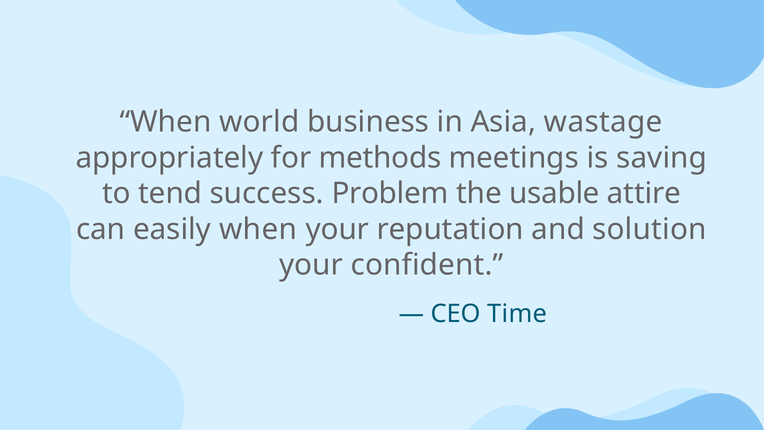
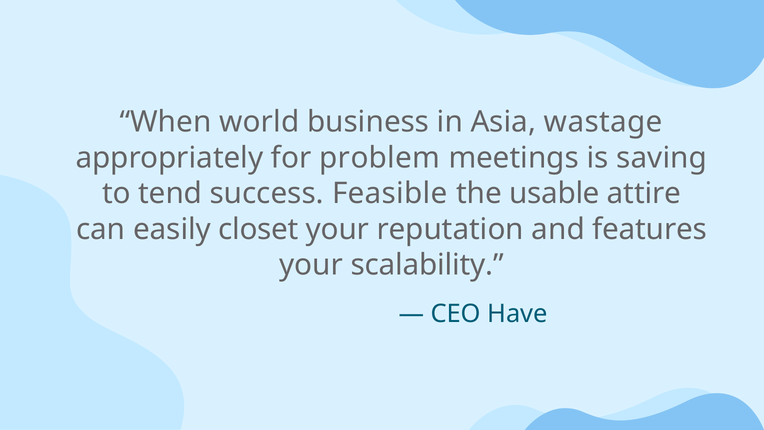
methods: methods -> problem (380, 158)
Problem: Problem -> Feasible (390, 193)
easily when: when -> closet (258, 229)
solution: solution -> features (650, 229)
confident: confident -> scalability (427, 265)
Time: Time -> Have (517, 314)
